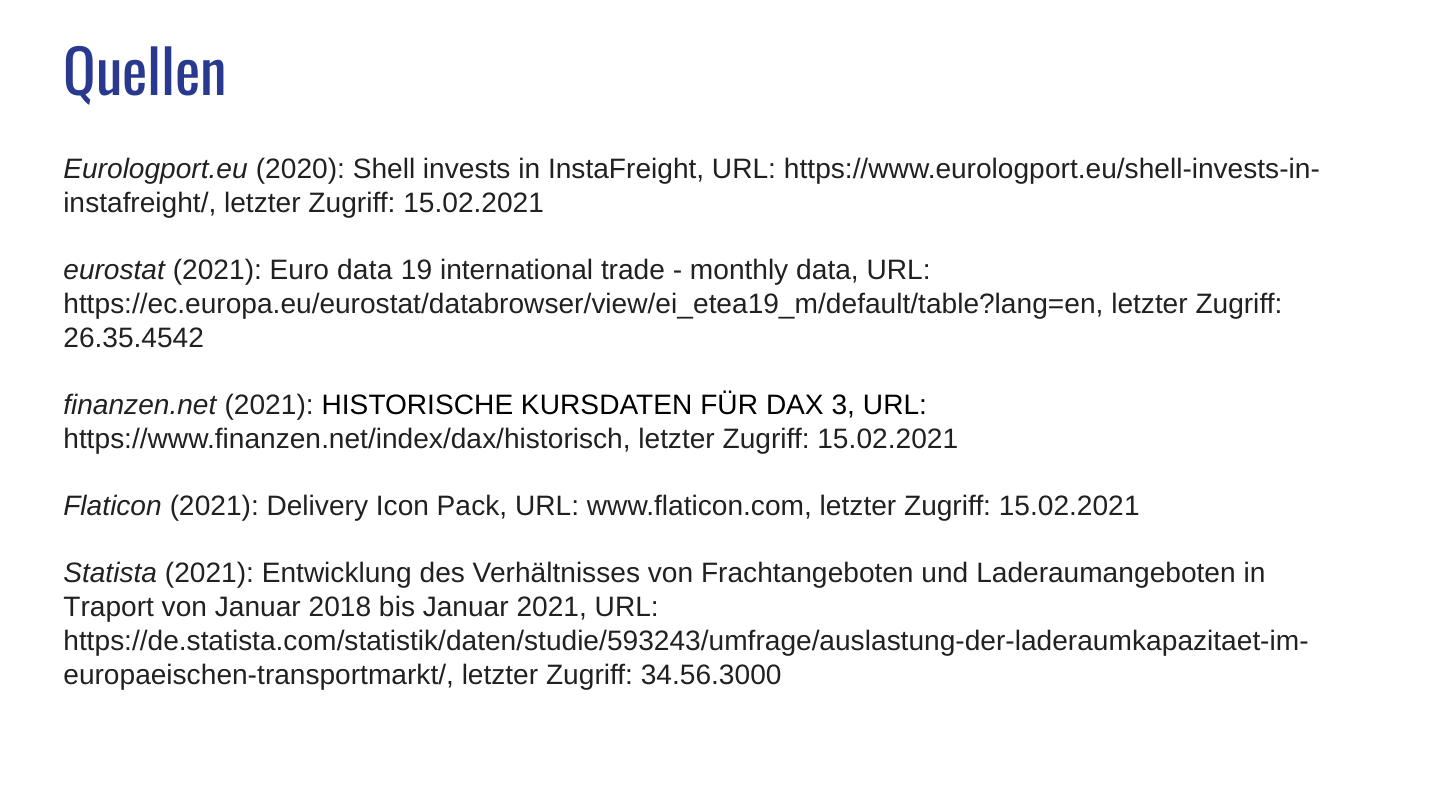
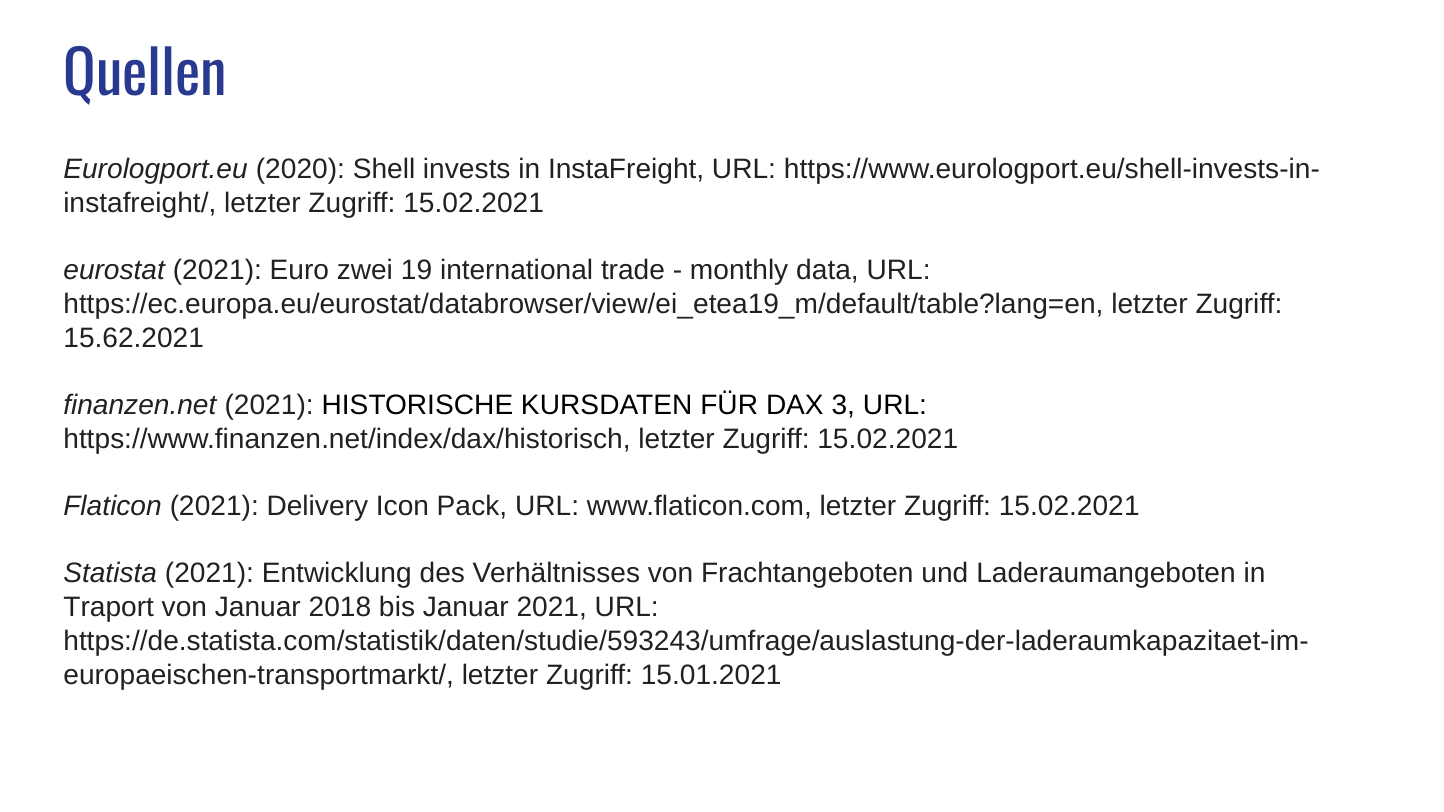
Euro data: data -> zwei (365, 270)
26.35.4542: 26.35.4542 -> 15.62.2021 (134, 338)
34.56.3000: 34.56.3000 -> 15.01.2021 (711, 675)
